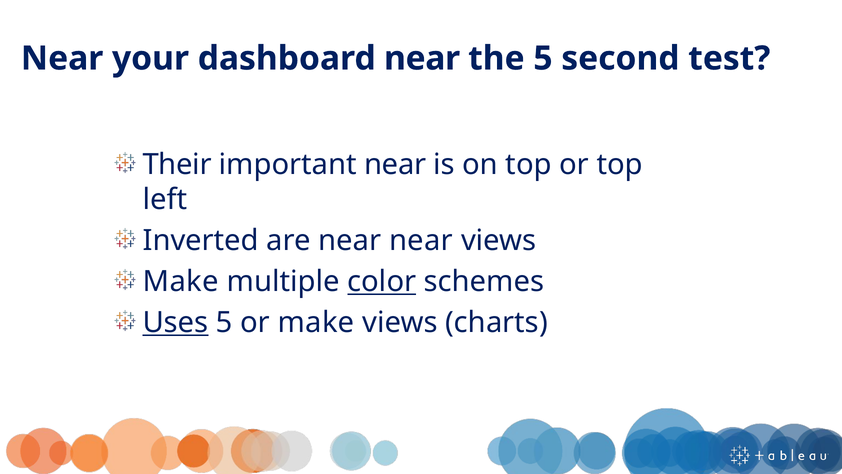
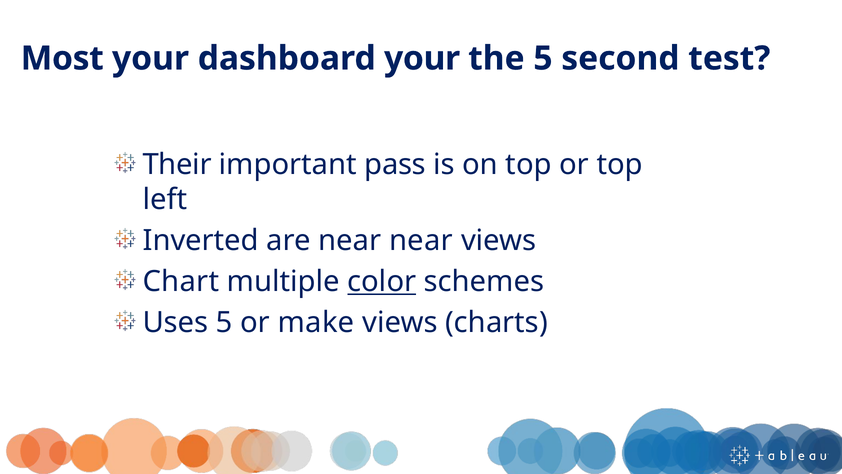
Near: Near -> Most (62, 58)
dashboard near: near -> your (422, 58)
important near: near -> pass (395, 164)
Make: Make -> Chart (181, 281)
Uses underline: present -> none (176, 322)
